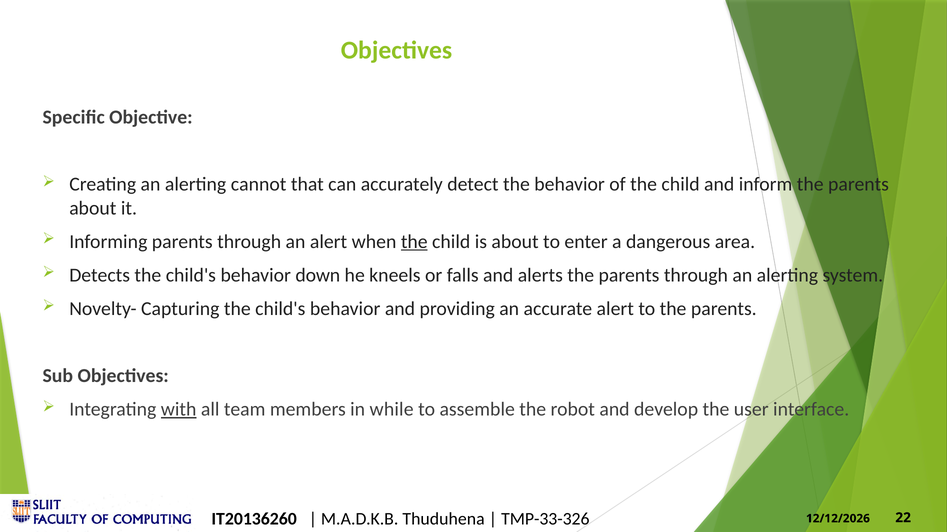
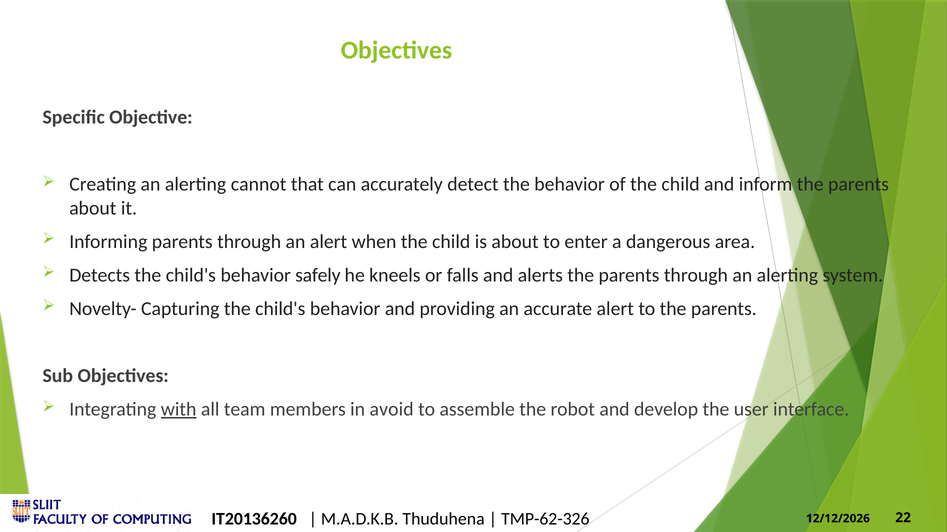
the underline: present -> none (414, 242)
down: down -> safely (318, 275)
while: while -> avoid (392, 410)
TMP-33-326: TMP-33-326 -> TMP-62-326 (545, 520)
